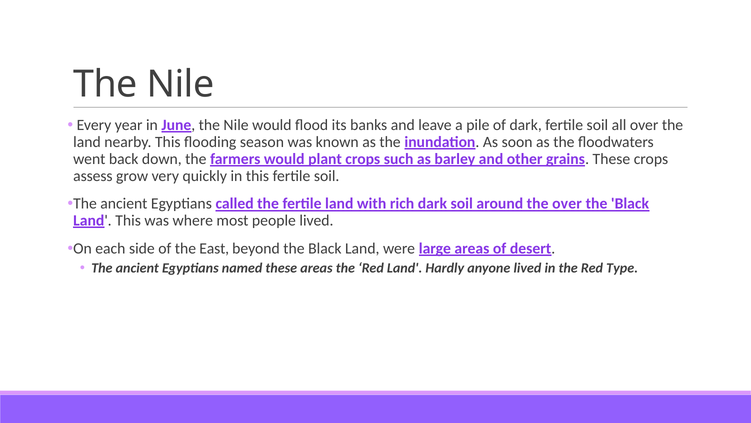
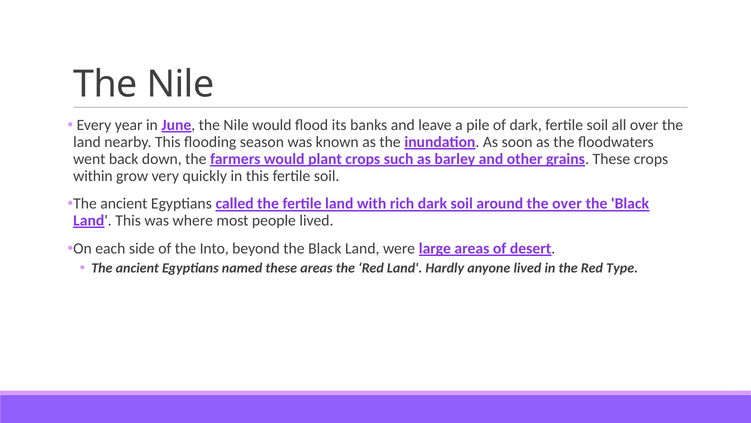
assess: assess -> within (93, 176)
East: East -> Into (214, 248)
